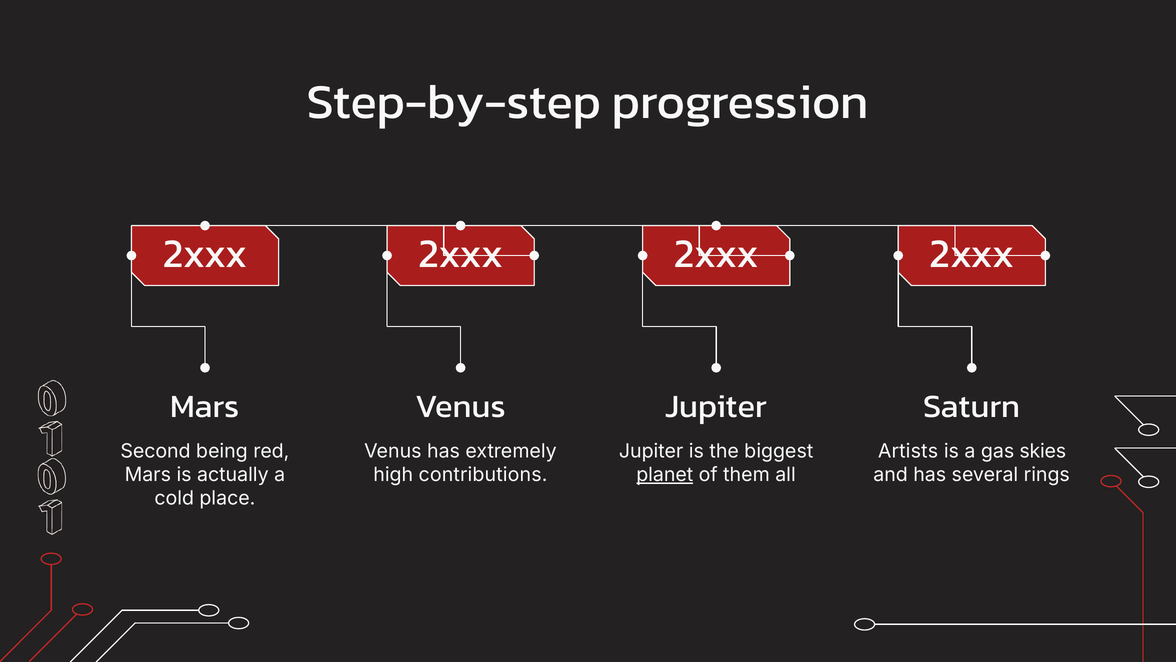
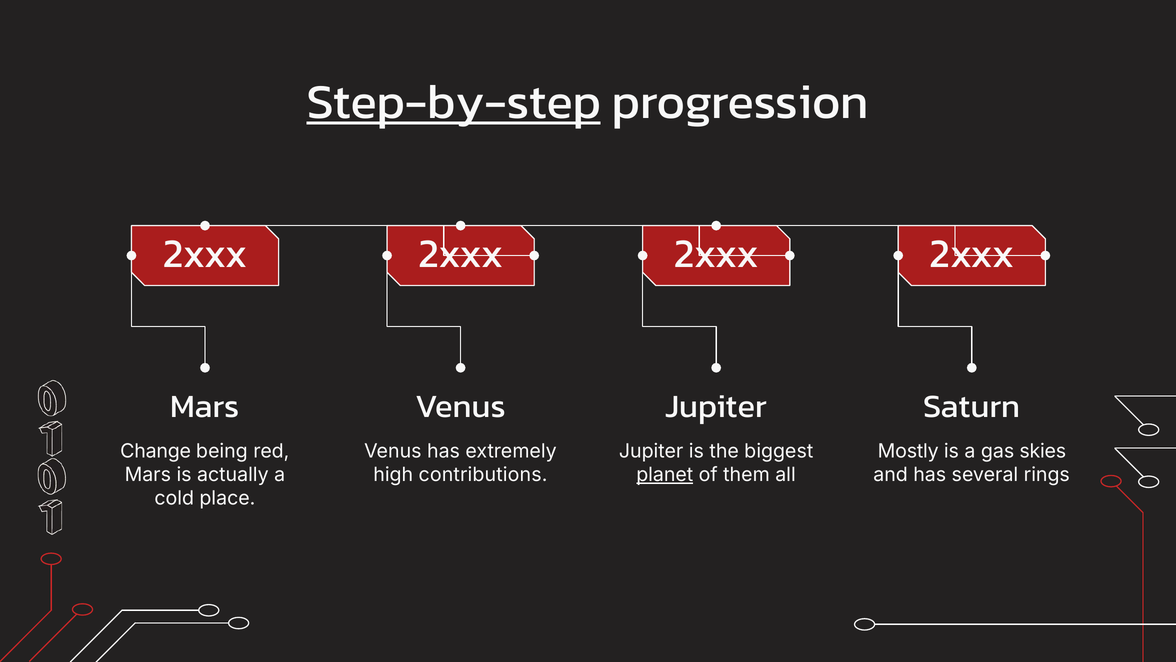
Step-by-step underline: none -> present (454, 102)
Second: Second -> Change (156, 451)
Artists: Artists -> Mostly (908, 451)
